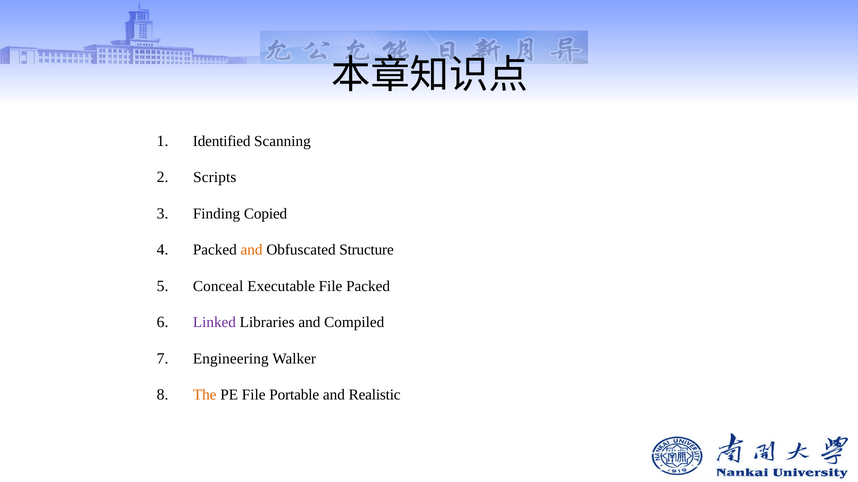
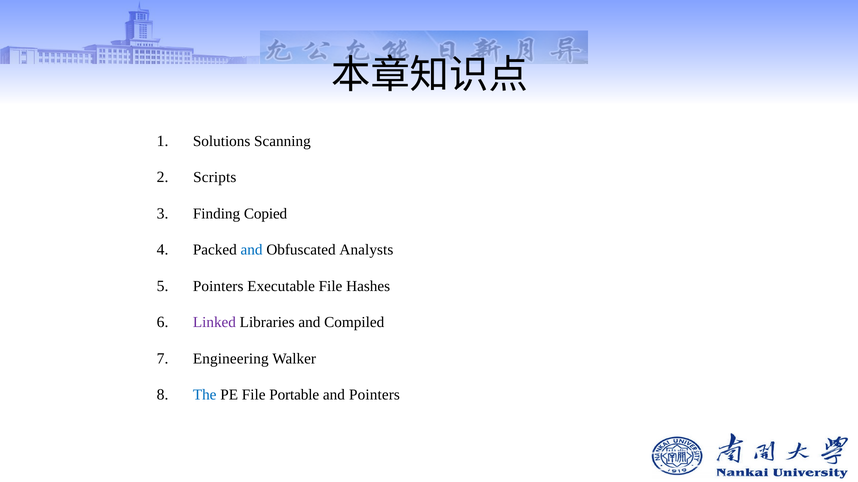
Identified: Identified -> Solutions (222, 141)
and colour: orange -> blue (252, 250)
Structure: Structure -> Analysts (366, 250)
Conceal: Conceal -> Pointers (218, 287)
File Packed: Packed -> Hashes (368, 287)
The colour: orange -> blue (205, 395)
and Realistic: Realistic -> Pointers (374, 395)
